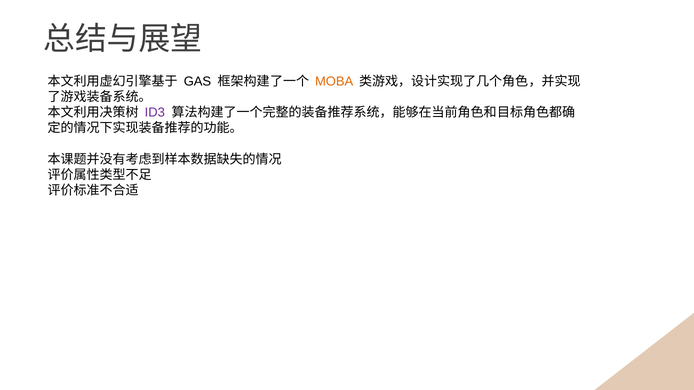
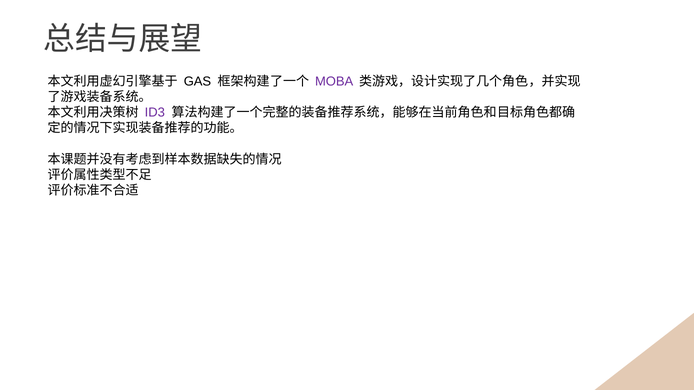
MOBA colour: orange -> purple (334, 81)
